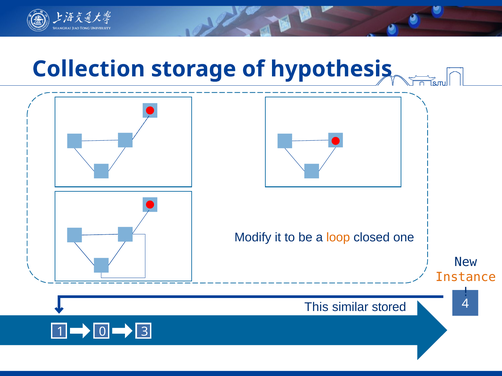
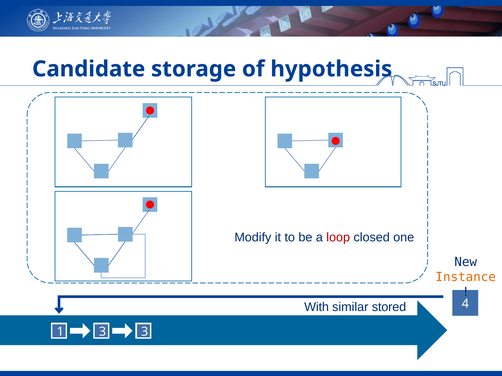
Collection: Collection -> Candidate (89, 69)
loop colour: orange -> red (338, 238)
This: This -> With (317, 308)
1 0: 0 -> 3 (102, 332)
